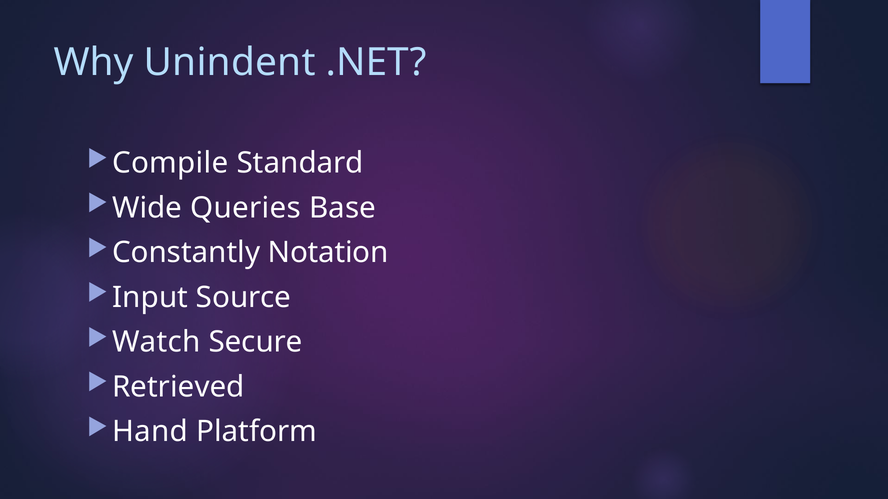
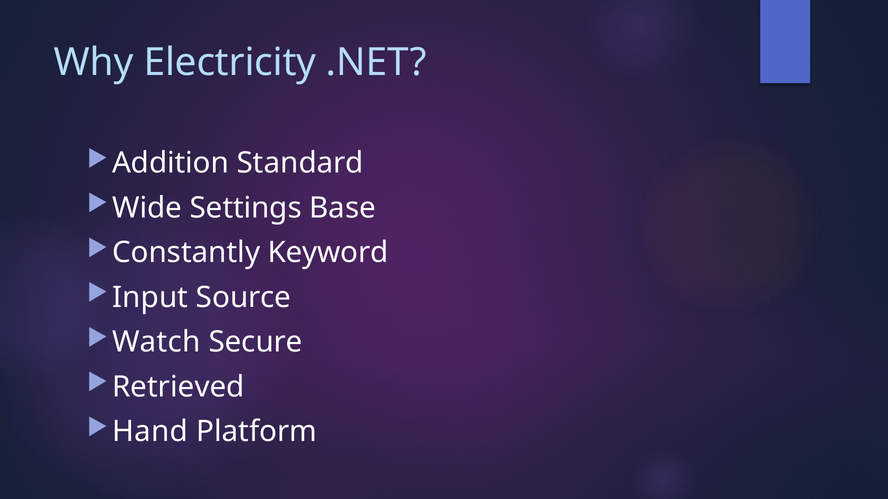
Unindent: Unindent -> Electricity (230, 62)
Compile: Compile -> Addition (171, 163)
Queries: Queries -> Settings (246, 208)
Notation: Notation -> Keyword (328, 253)
